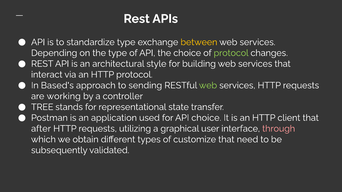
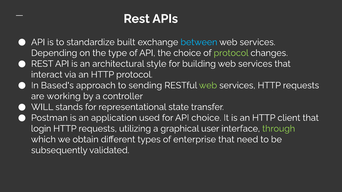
standardize type: type -> built (126, 42)
between colour: yellow -> light blue (199, 42)
TREE: TREE -> WILL (42, 107)
after: after -> login (41, 129)
through colour: pink -> light green (279, 129)
customize: customize -> enterprise (195, 140)
